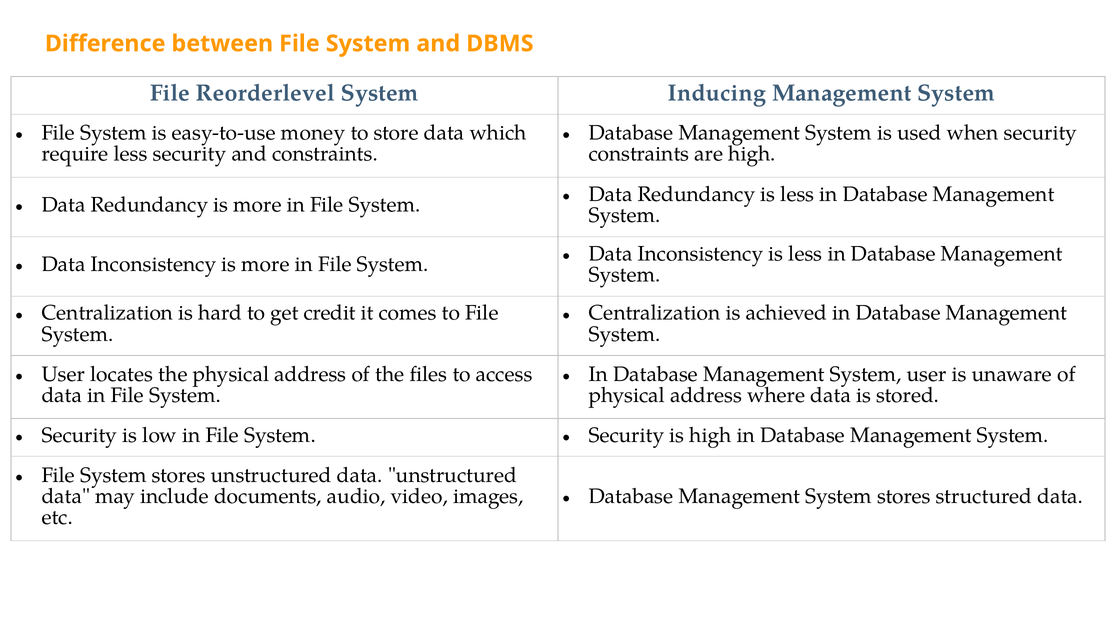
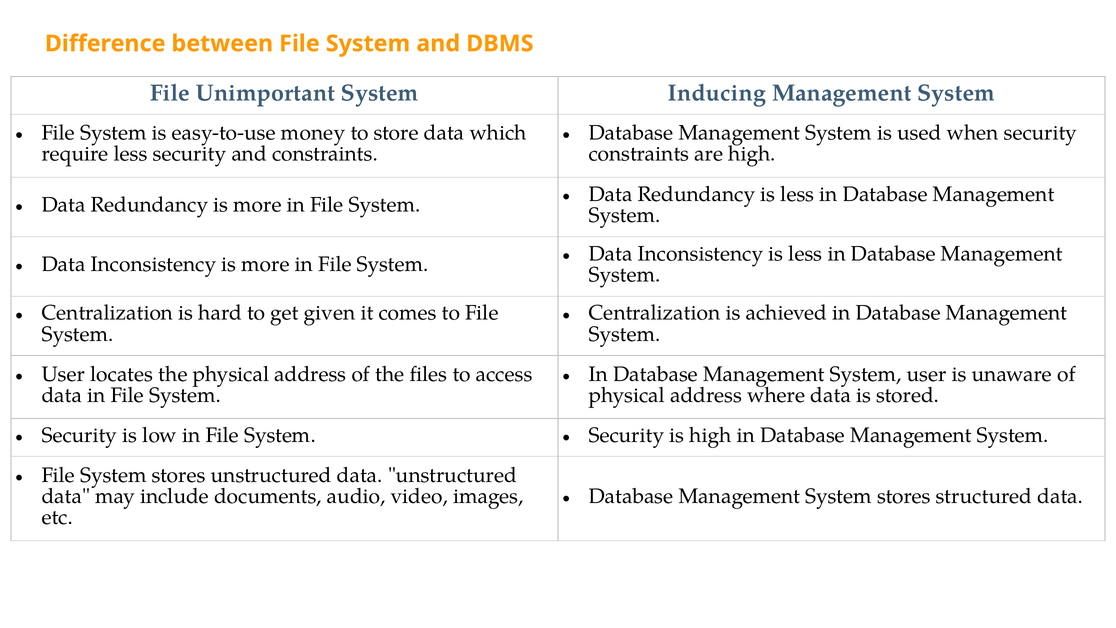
Reorderlevel: Reorderlevel -> Unimportant (265, 93)
credit: credit -> given (329, 313)
